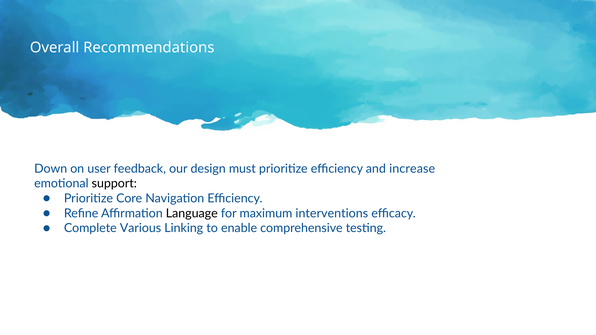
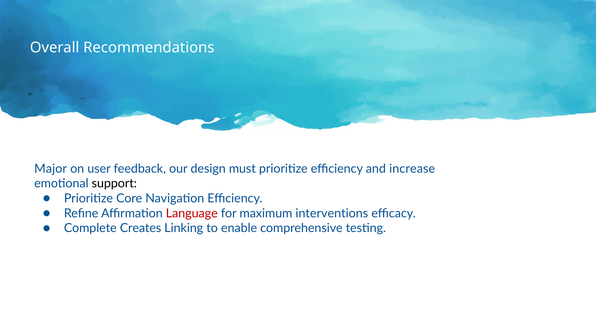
Down: Down -> Major (51, 169)
Language colour: black -> red (192, 213)
Various: Various -> Creates (141, 228)
